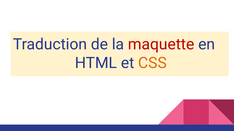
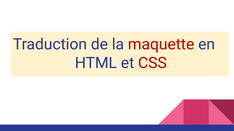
CSS colour: orange -> red (152, 63)
